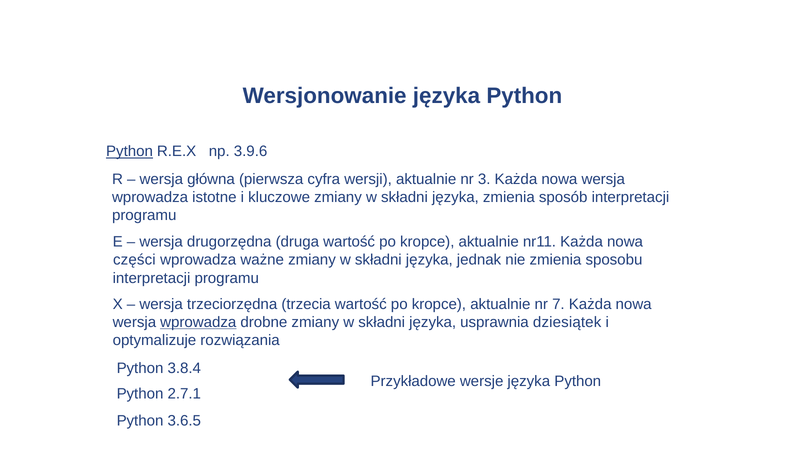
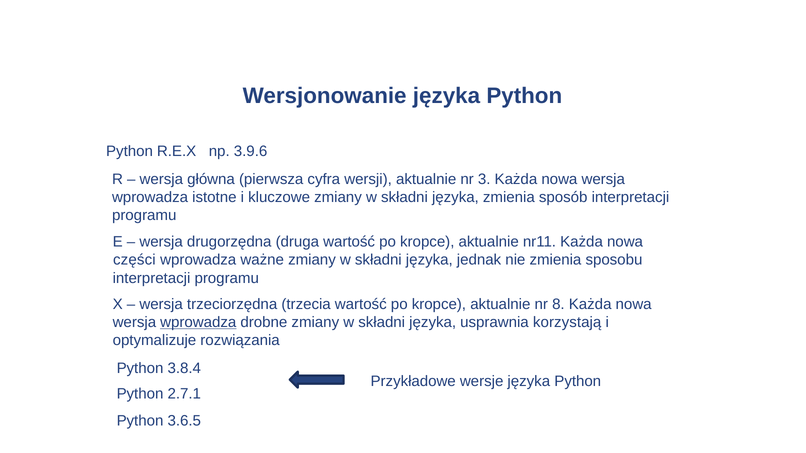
Python underline: present -> none (129, 152)
7: 7 -> 8 (558, 304)
dziesiątek: dziesiątek -> korzystają (567, 323)
